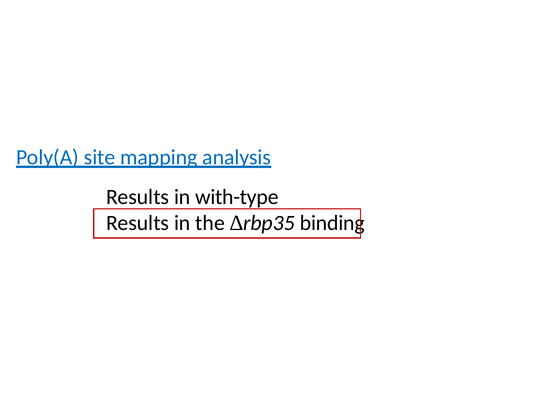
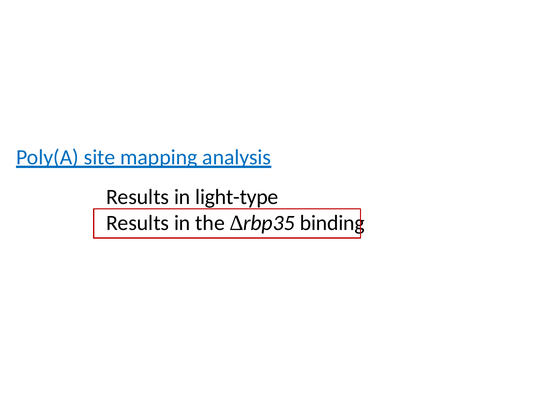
with-type: with-type -> light-type (237, 197)
